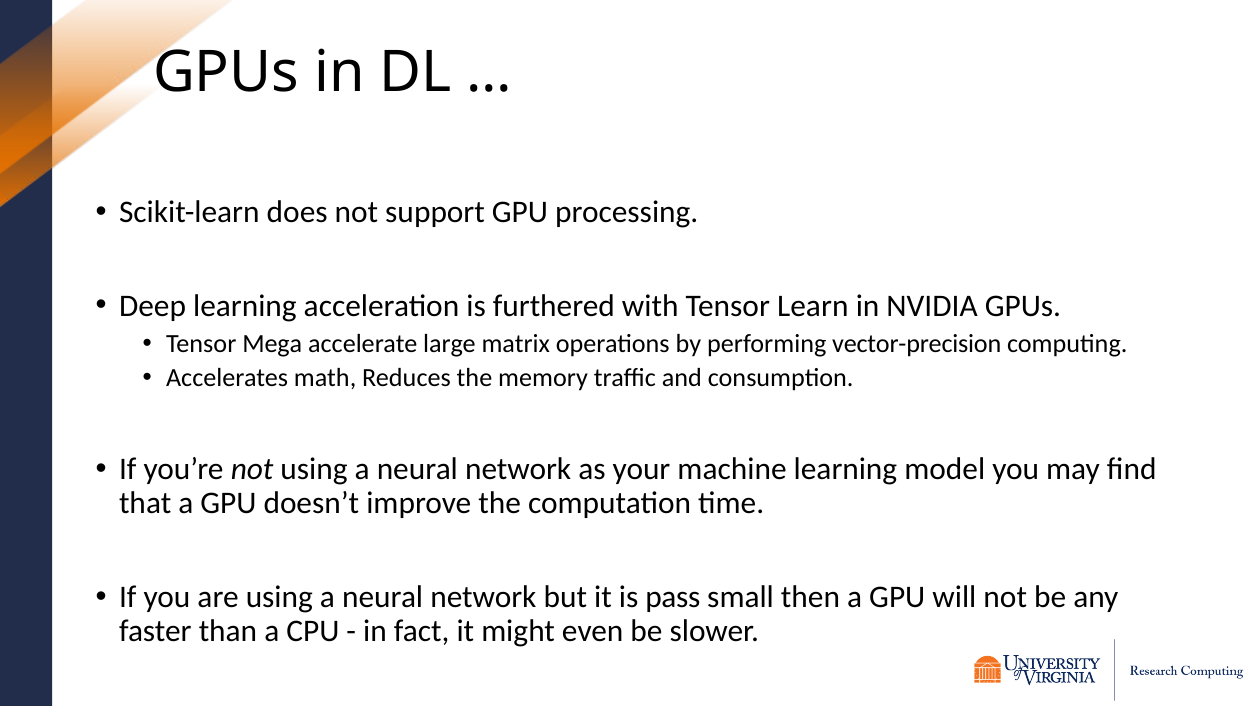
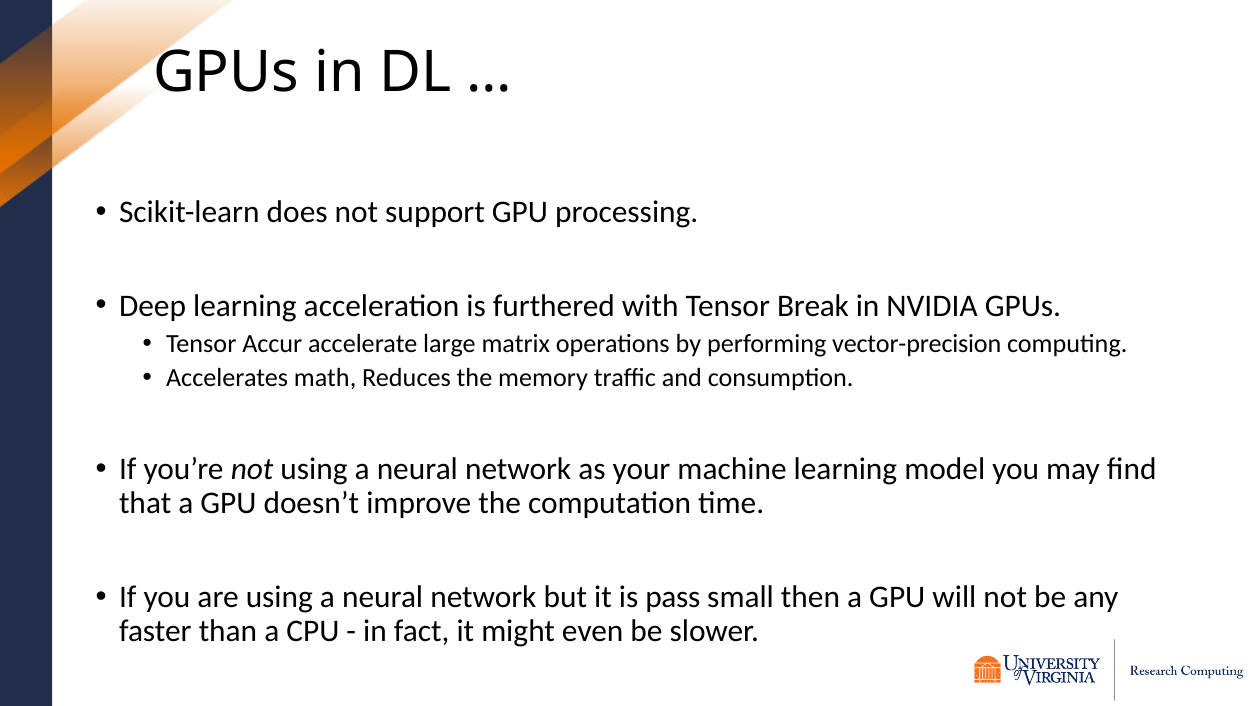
Learn: Learn -> Break (813, 306)
Mega: Mega -> Accur (272, 343)
